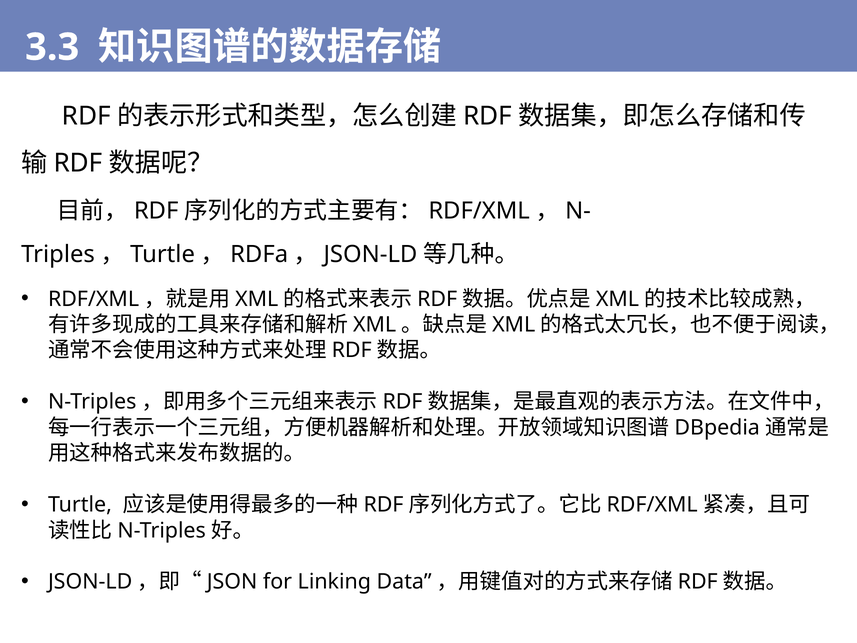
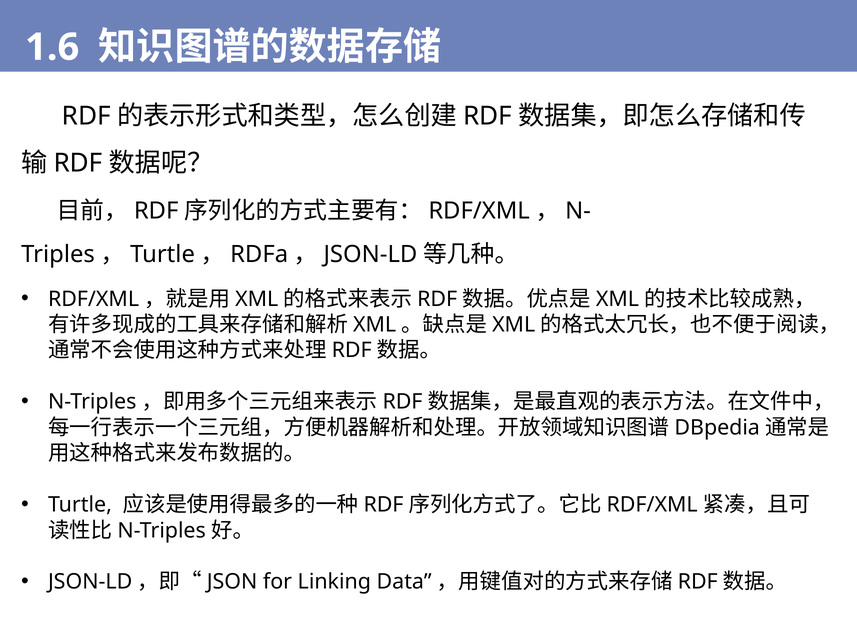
3.3: 3.3 -> 1.6 (52, 47)
